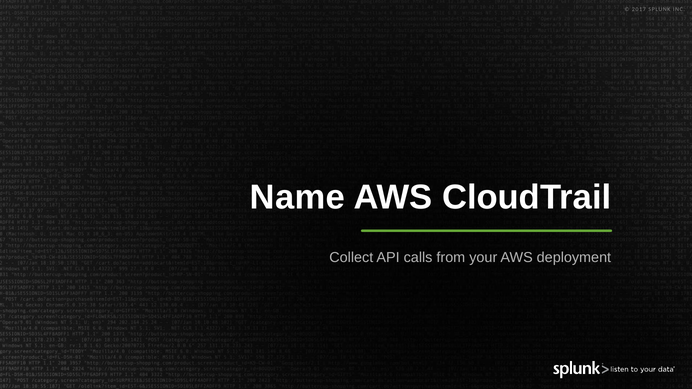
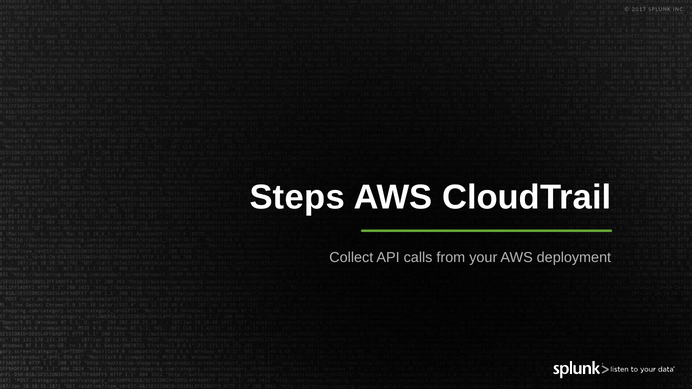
Name: Name -> Steps (297, 198)
